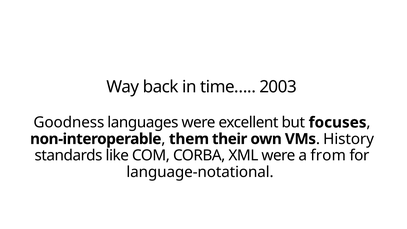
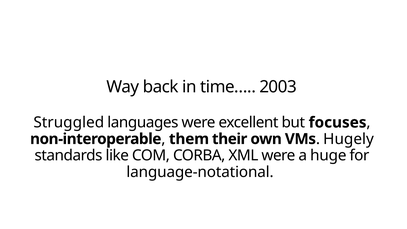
Goodness: Goodness -> Struggled (69, 122)
History: History -> Hugely (349, 139)
from: from -> huge (328, 155)
